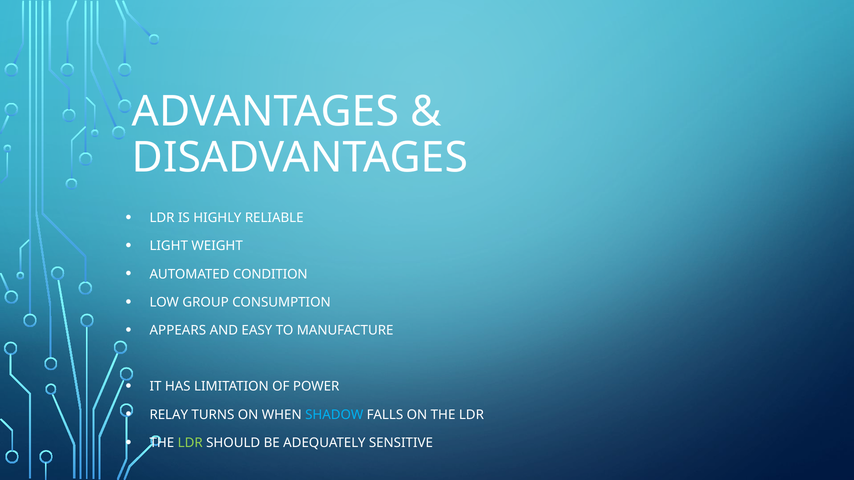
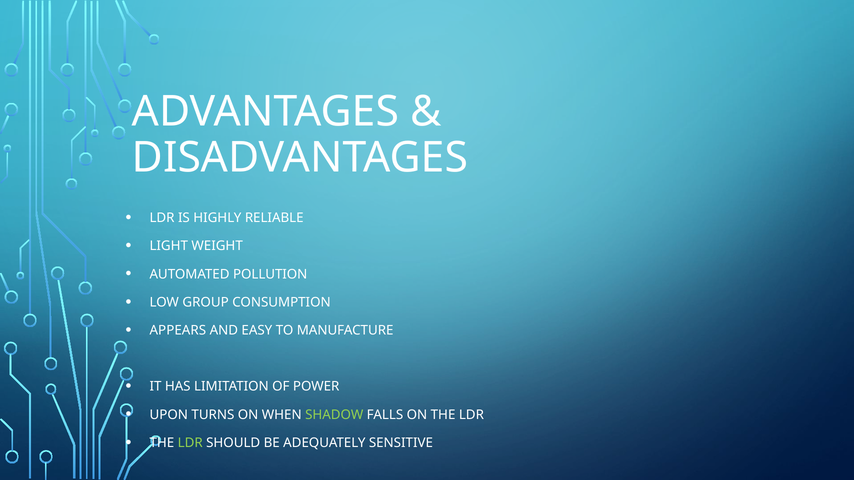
CONDITION: CONDITION -> POLLUTION (270, 274)
RELAY: RELAY -> UPON (169, 415)
SHADOW colour: light blue -> light green (334, 415)
